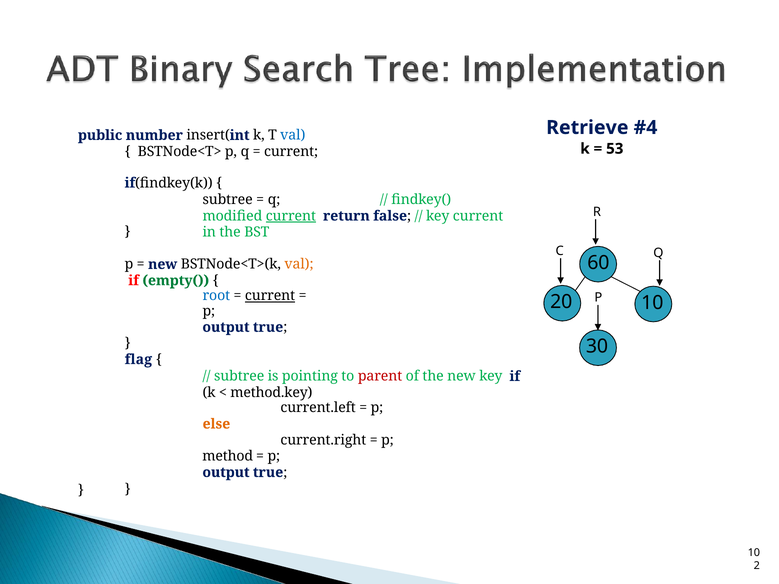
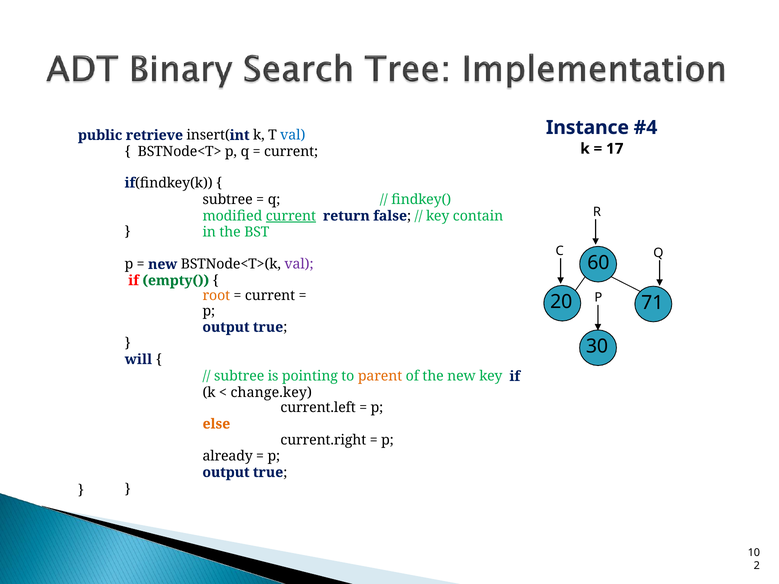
Retrieve: Retrieve -> Instance (587, 128)
number: number -> retrieve (154, 135)
53: 53 -> 17 (615, 149)
key current: current -> contain (478, 216)
val colour: orange -> purple (299, 264)
root colour: blue -> orange (216, 296)
current underline: present -> none (270, 296)
20 10: 10 -> 71 (652, 303)
flag: flag -> will (138, 360)
parent colour: red -> orange (380, 376)
method.key: method.key -> change.key (271, 393)
method: method -> already (228, 456)
